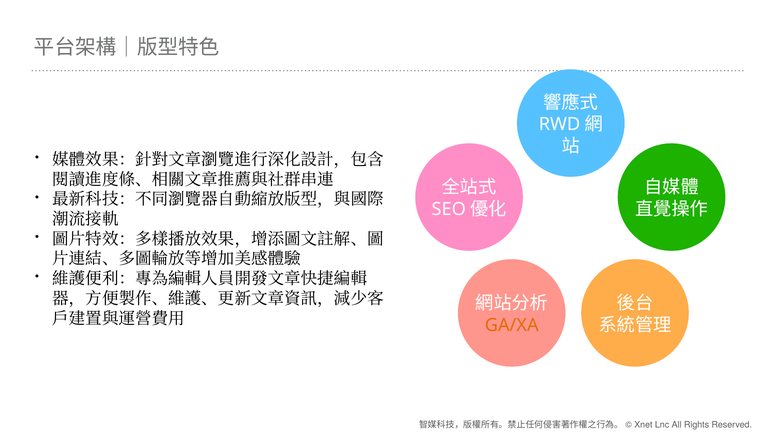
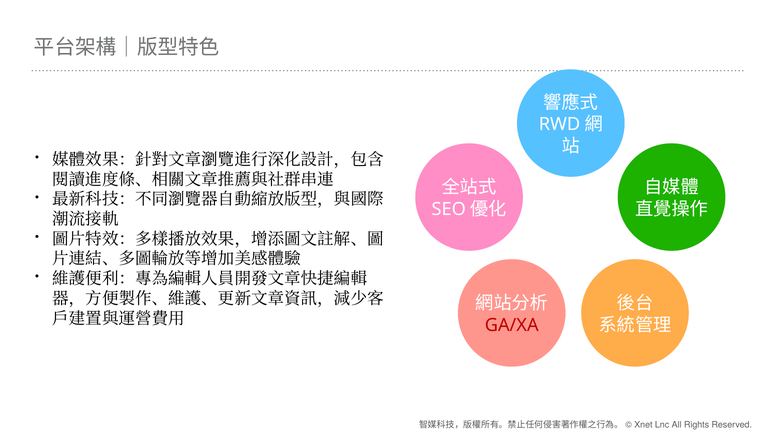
GA/XA colour: orange -> red (512, 325)
